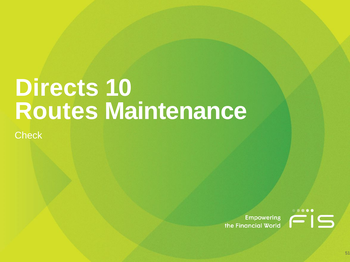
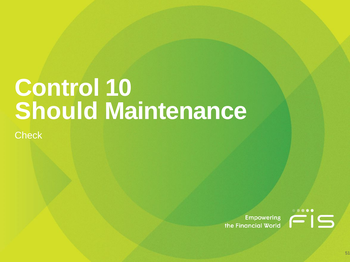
Directs: Directs -> Control (57, 88)
Routes: Routes -> Should (57, 111)
